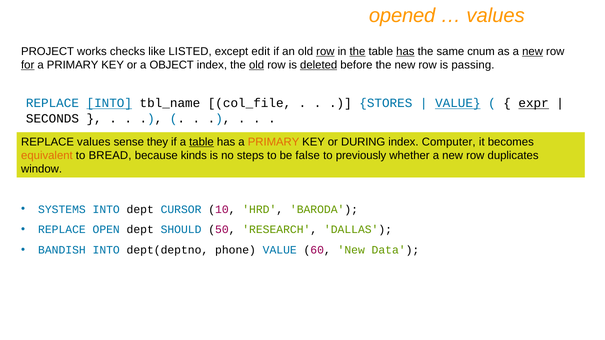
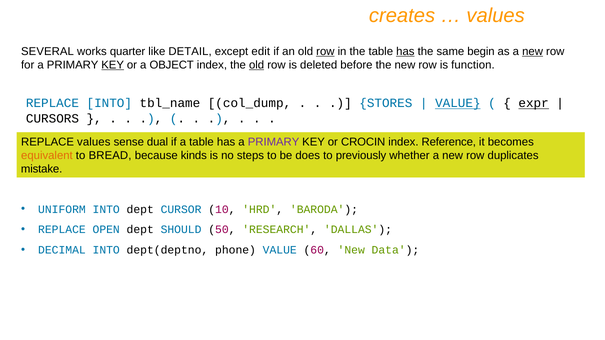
opened: opened -> creates (402, 16)
PROJECT: PROJECT -> SEVERAL (48, 51)
checks: checks -> quarter (128, 51)
LISTED: LISTED -> DETAIL (190, 51)
the underline: present -> none (357, 51)
cnum: cnum -> begin (481, 51)
for underline: present -> none (28, 65)
KEY underline: none -> present (113, 65)
deleted underline: present -> none (319, 65)
passing: passing -> function (473, 65)
INTO underline: present -> none (109, 103)
col_file: col_file -> col_dump (249, 103)
SECONDS: SECONDS -> CURSORS (52, 119)
they: they -> dual (158, 142)
table underline: present -> none (202, 142)
PRIMARY colour: orange -> purple (274, 142)
DURING: DURING -> CROCIN (363, 142)
Computer: Computer -> Reference (449, 142)
false: false -> does (308, 156)
window: window -> mistake (42, 169)
SYSTEMS: SYSTEMS -> UNIFORM (62, 209)
BANDISH: BANDISH -> DECIMAL (62, 250)
